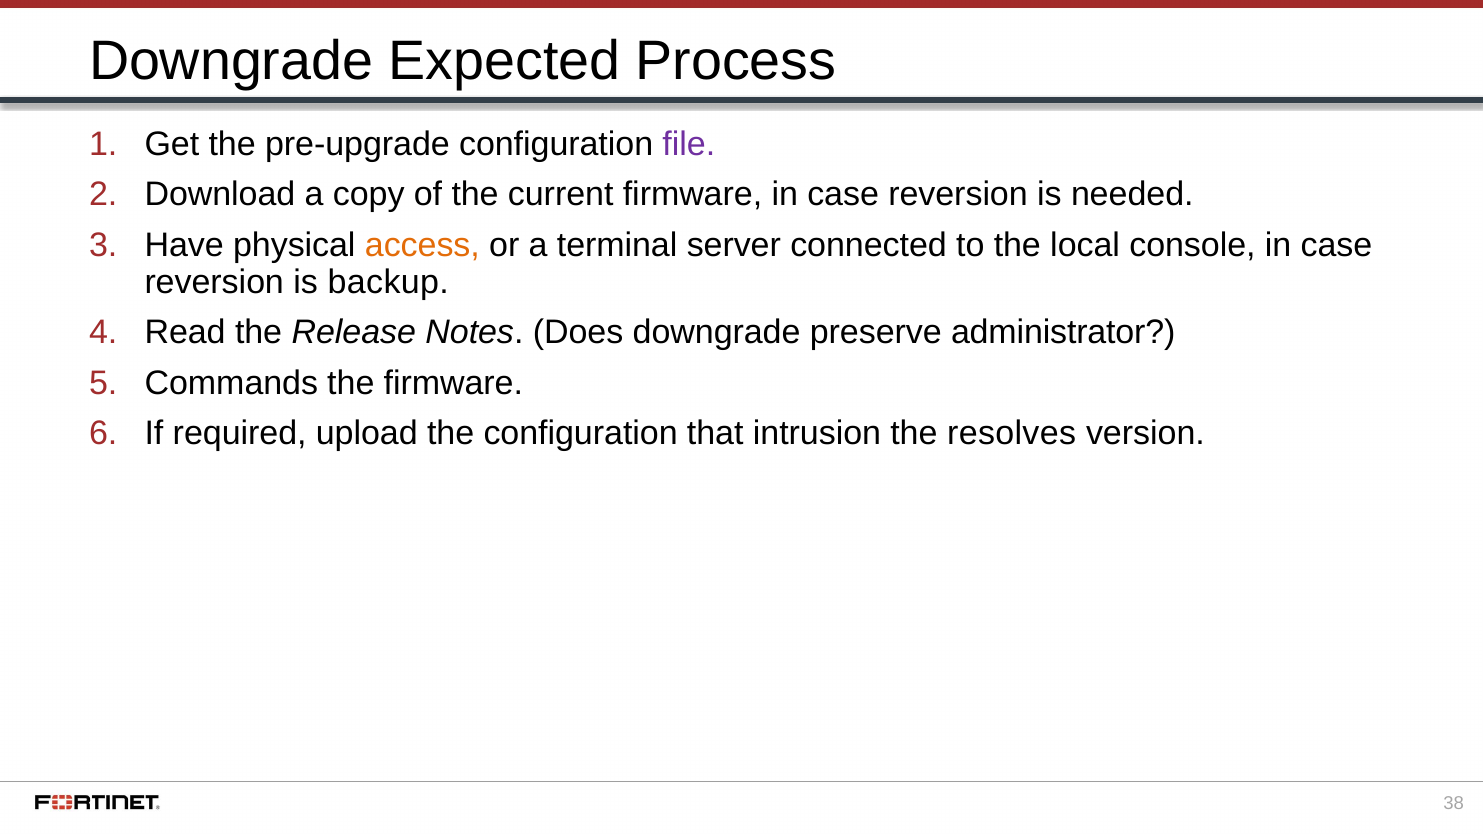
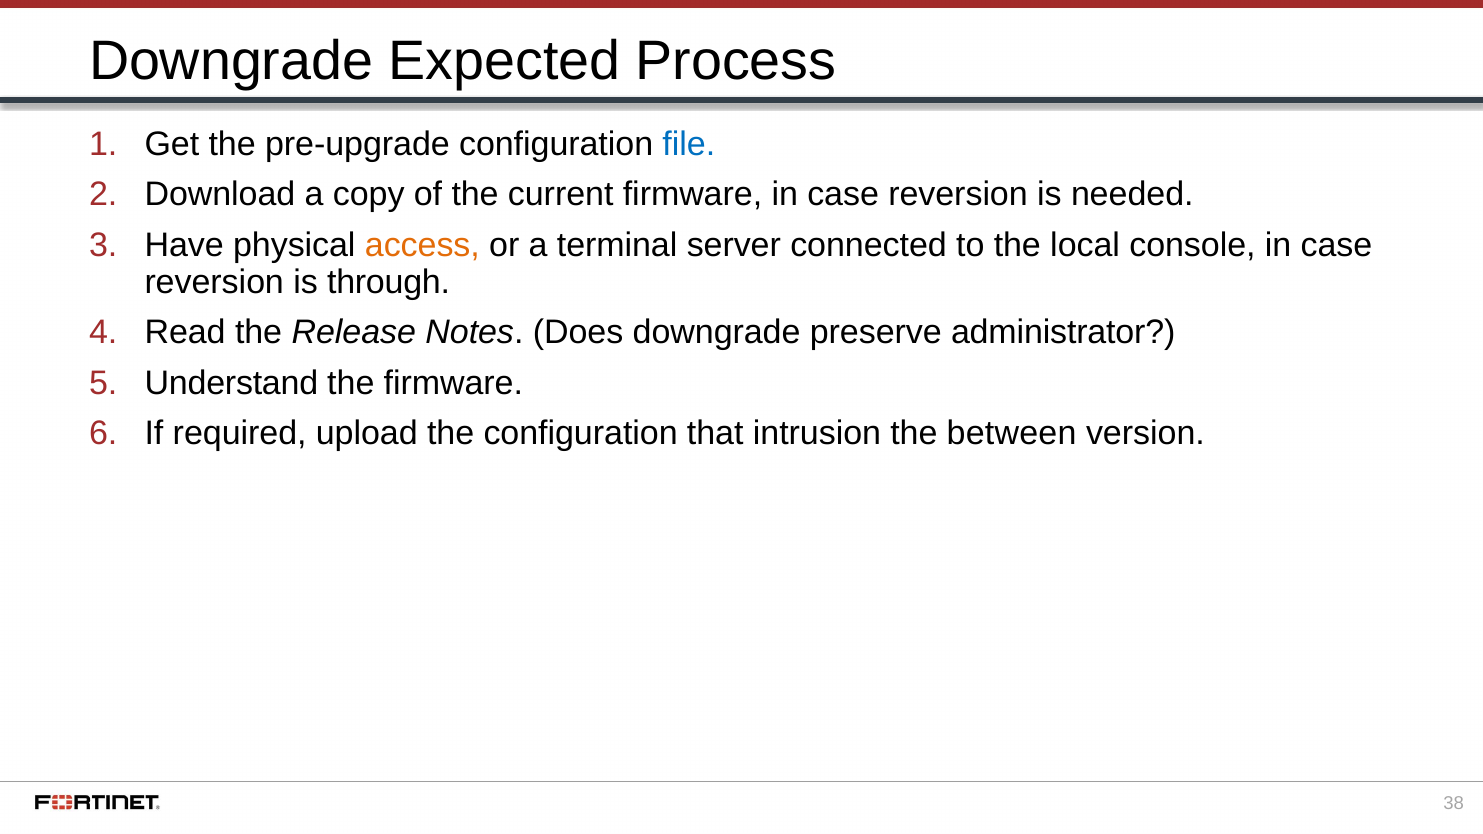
file colour: purple -> blue (689, 144)
backup: backup -> through (389, 282)
Commands: Commands -> Understand (231, 383)
resolves: resolves -> between (1012, 434)
